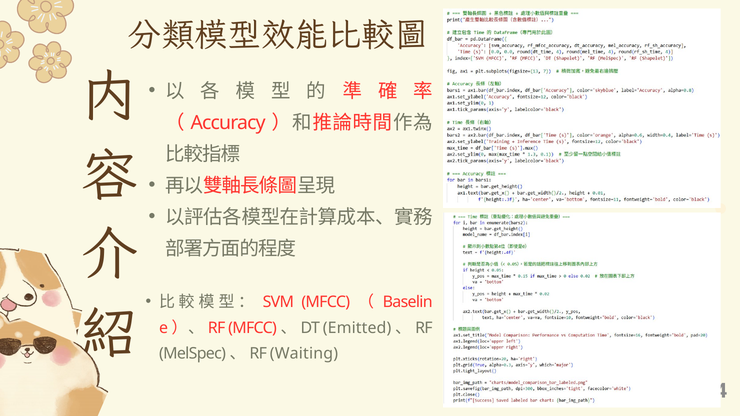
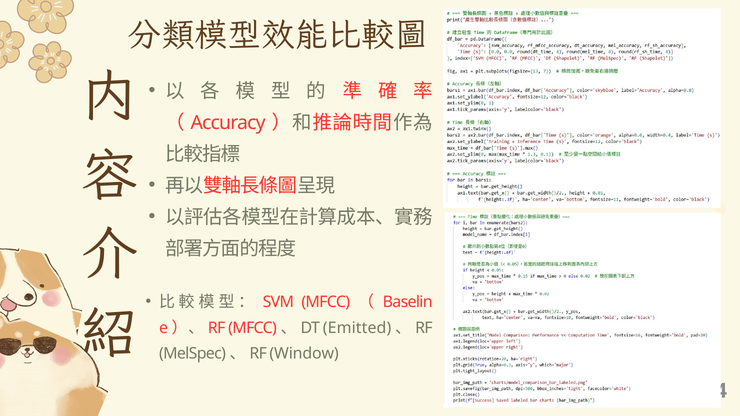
Waiting: Waiting -> Window (304, 354)
